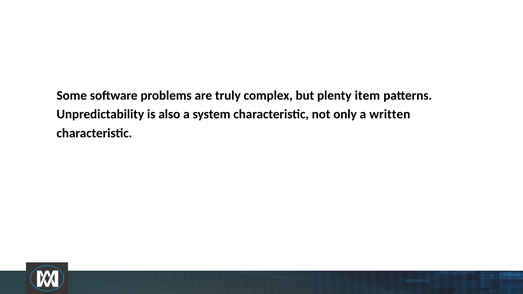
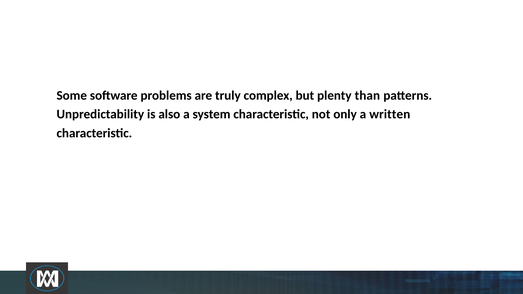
item: item -> than (367, 96)
